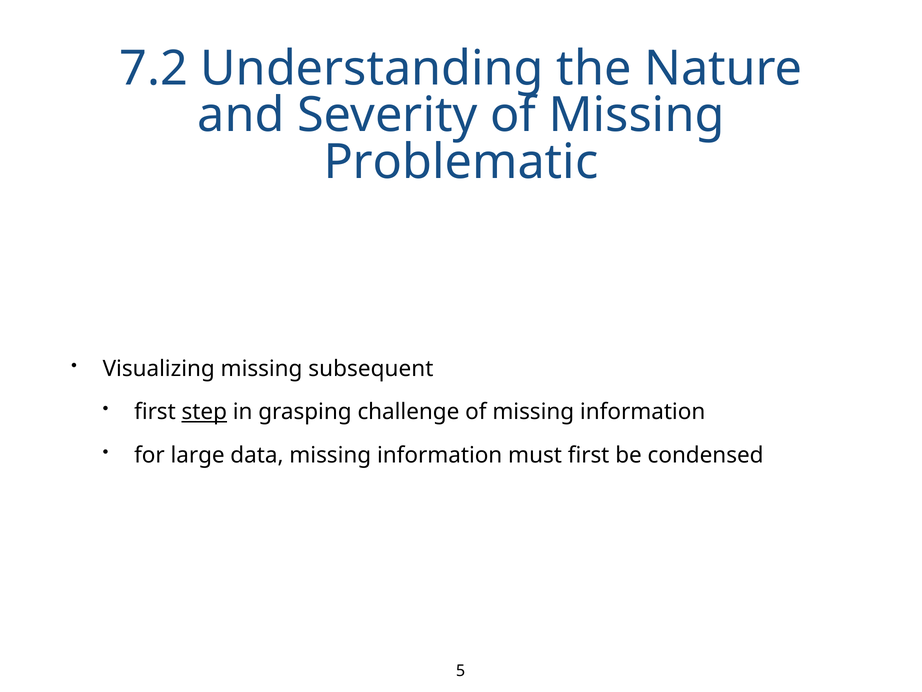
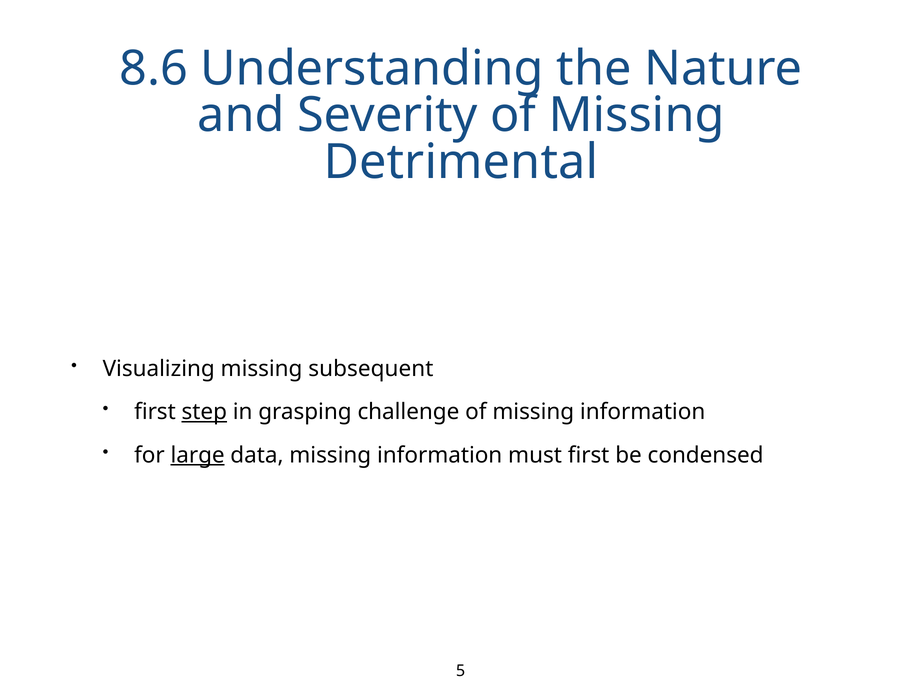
7.2: 7.2 -> 8.6 (154, 69)
Problematic: Problematic -> Detrimental (461, 162)
large underline: none -> present (198, 455)
